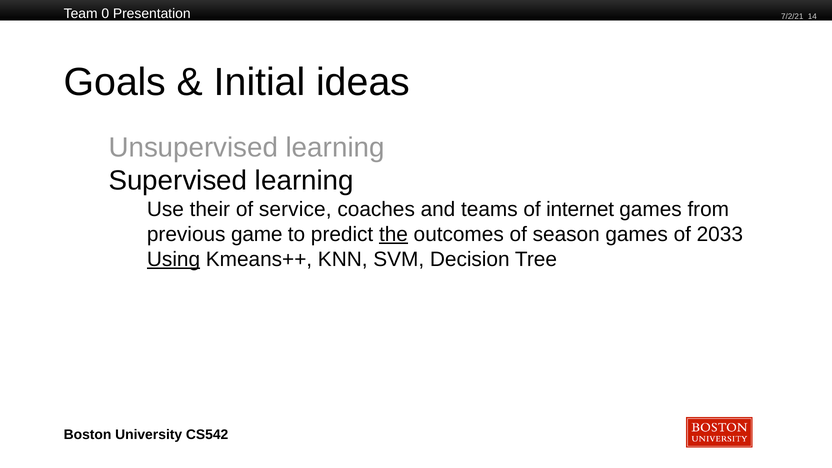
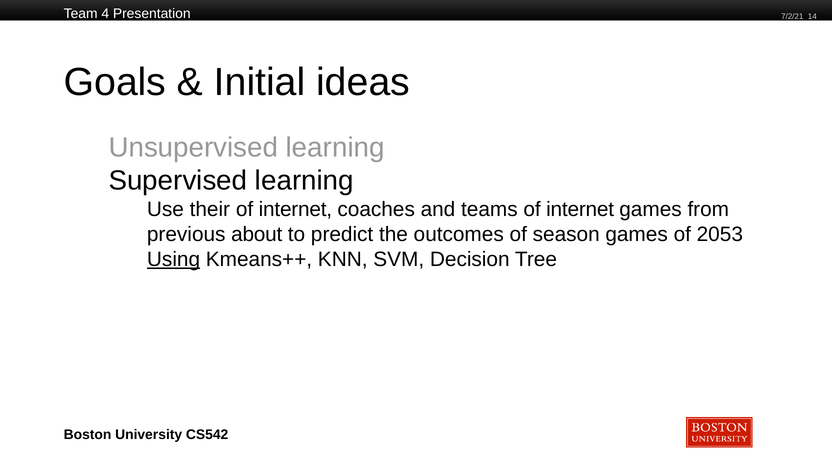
0: 0 -> 4 (105, 13)
service: service -> internet (295, 209)
game: game -> about (257, 234)
the underline: present -> none (393, 234)
2033: 2033 -> 2053 (720, 234)
